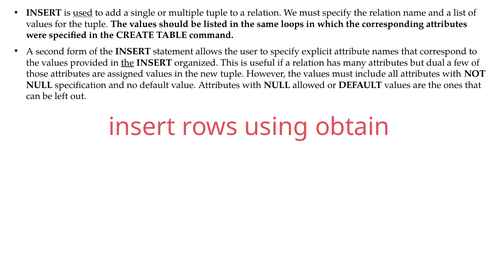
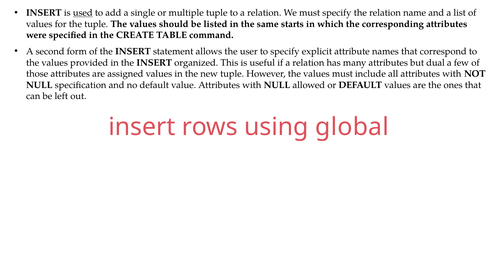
loops: loops -> starts (292, 24)
the underline: present -> none (127, 63)
obtain: obtain -> global (352, 127)
